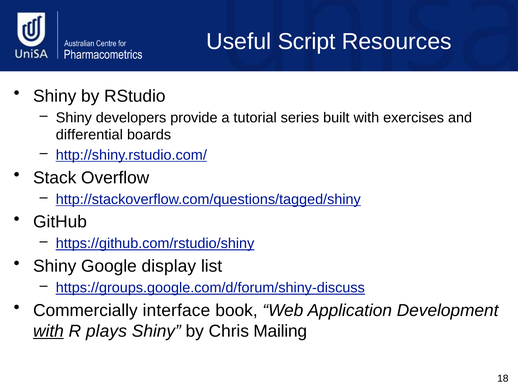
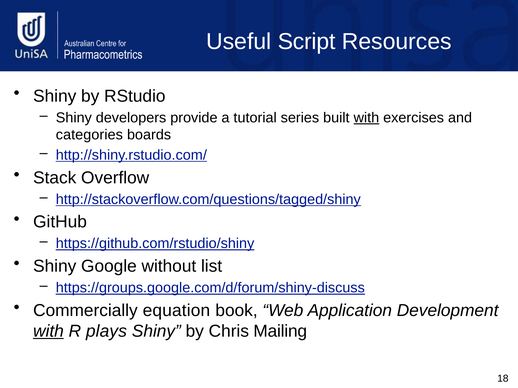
with underline: none -> present (366, 118)
differential: differential -> categories (89, 135)
display: display -> without (169, 267)
interface: interface -> equation (176, 311)
